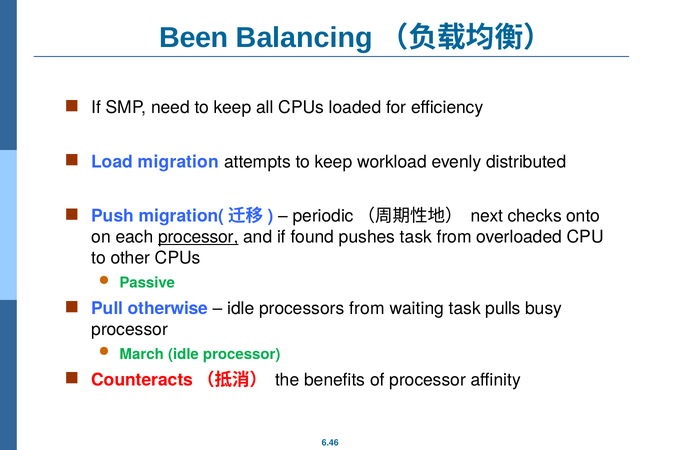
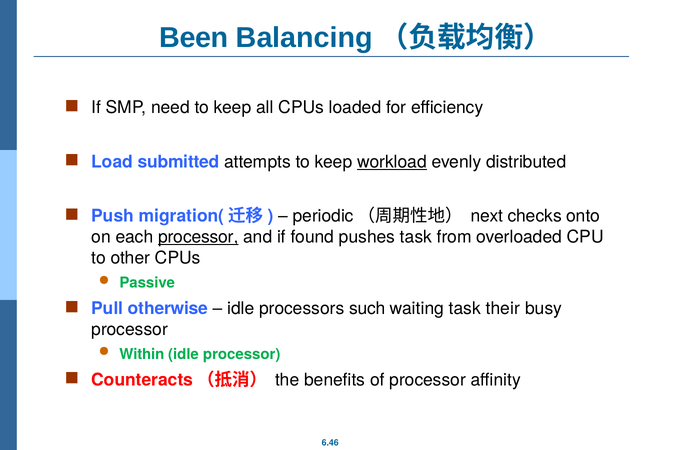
migration: migration -> submitted (179, 162)
workload underline: none -> present (392, 162)
processors from: from -> such (367, 308)
pulls: pulls -> their (503, 308)
March: March -> Within (142, 354)
